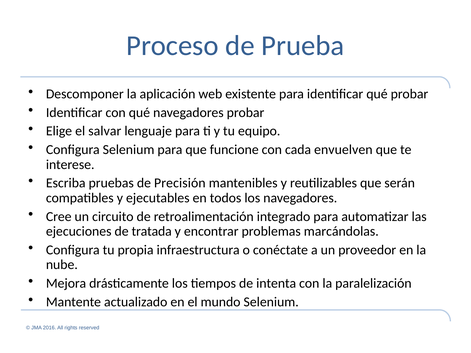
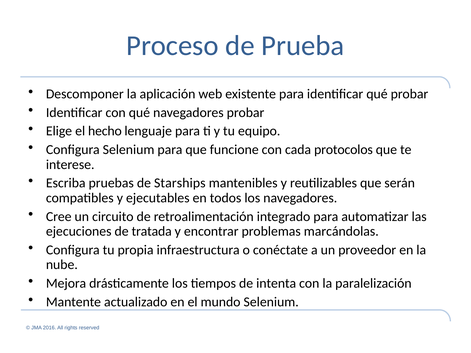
salvar: salvar -> hecho (105, 131)
envuelven: envuelven -> protocolos (343, 150)
Precisión: Precisión -> Starships (180, 183)
